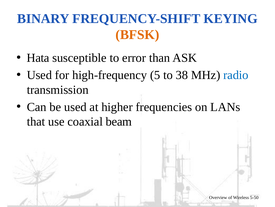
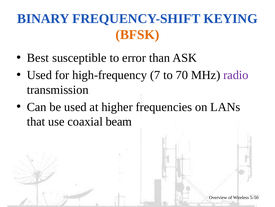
Hata: Hata -> Best (38, 58)
5: 5 -> 7 (155, 75)
38: 38 -> 70 (182, 75)
radio colour: blue -> purple (236, 75)
